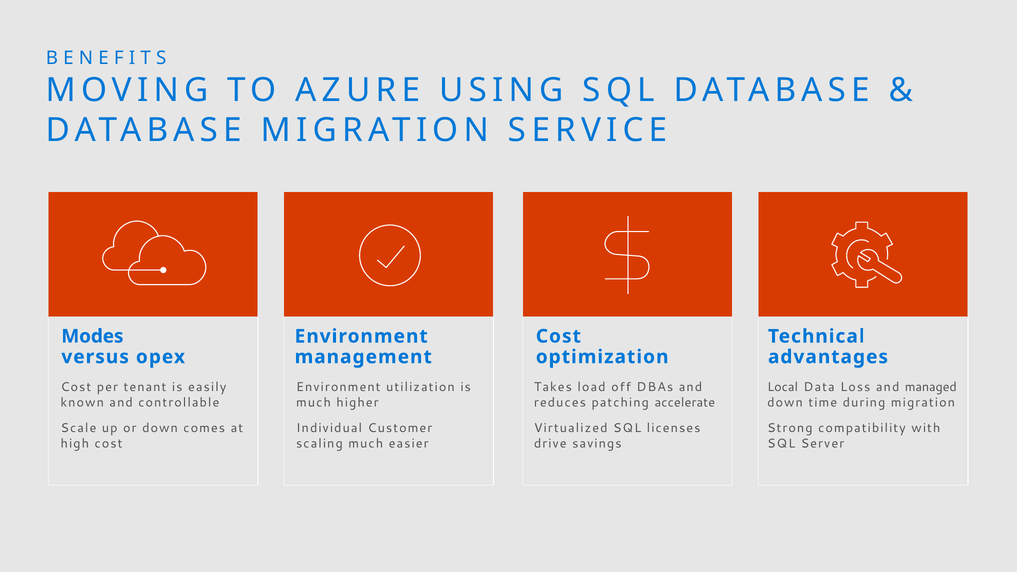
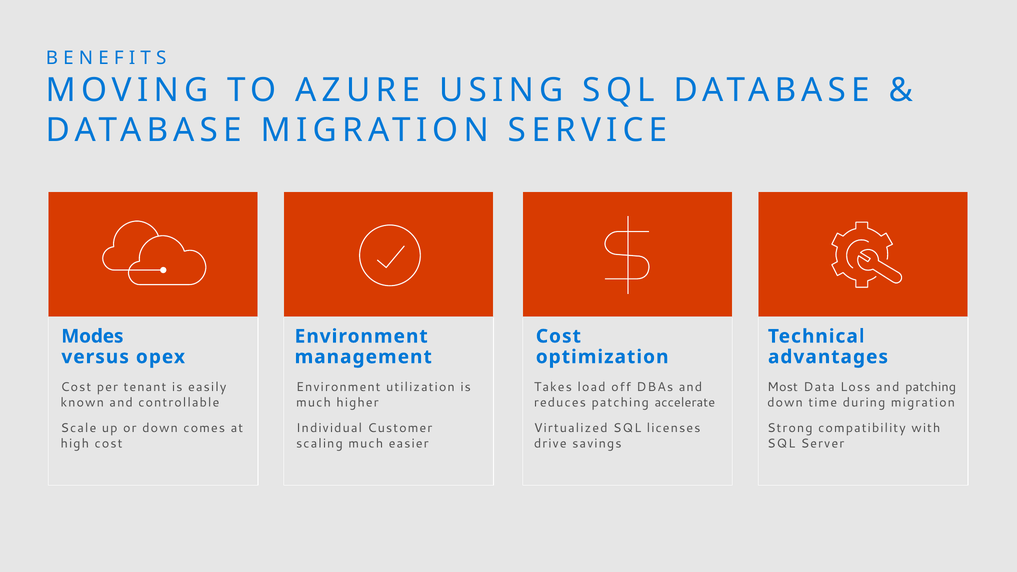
Local: Local -> Most (783, 387)
and managed: managed -> patching (931, 387)
